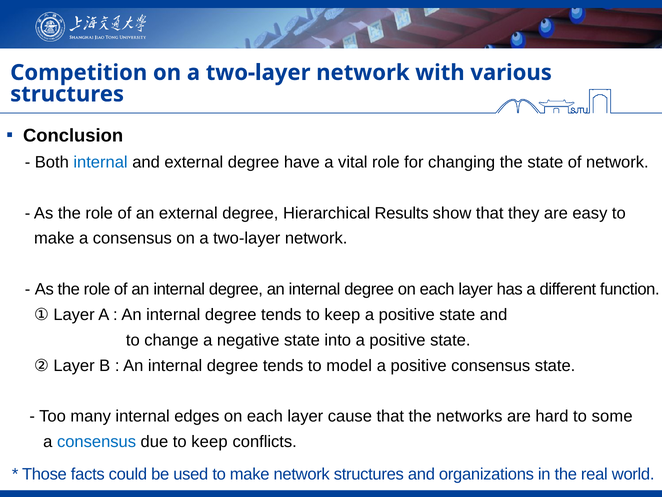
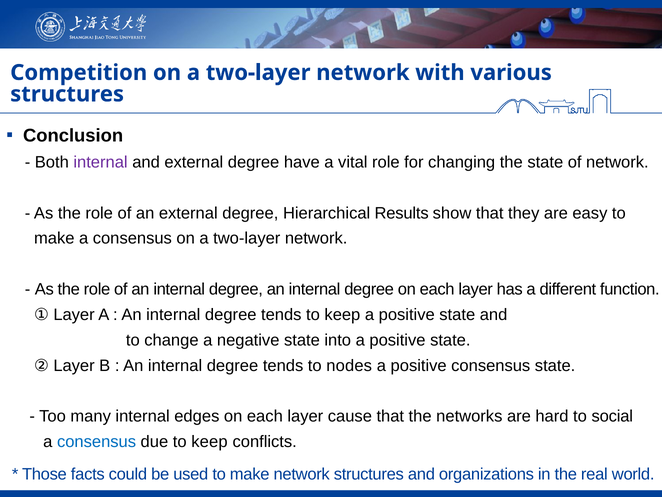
internal colour: blue -> purple (101, 162)
model: model -> nodes (349, 365)
some: some -> social (612, 416)
